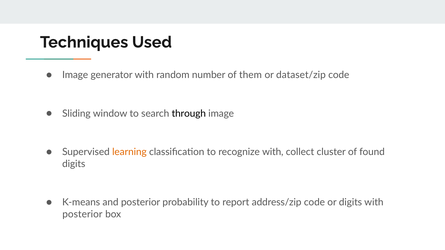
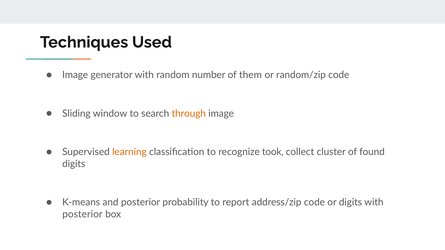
dataset/zip: dataset/zip -> random/zip (301, 75)
through colour: black -> orange (189, 114)
recognize with: with -> took (273, 152)
